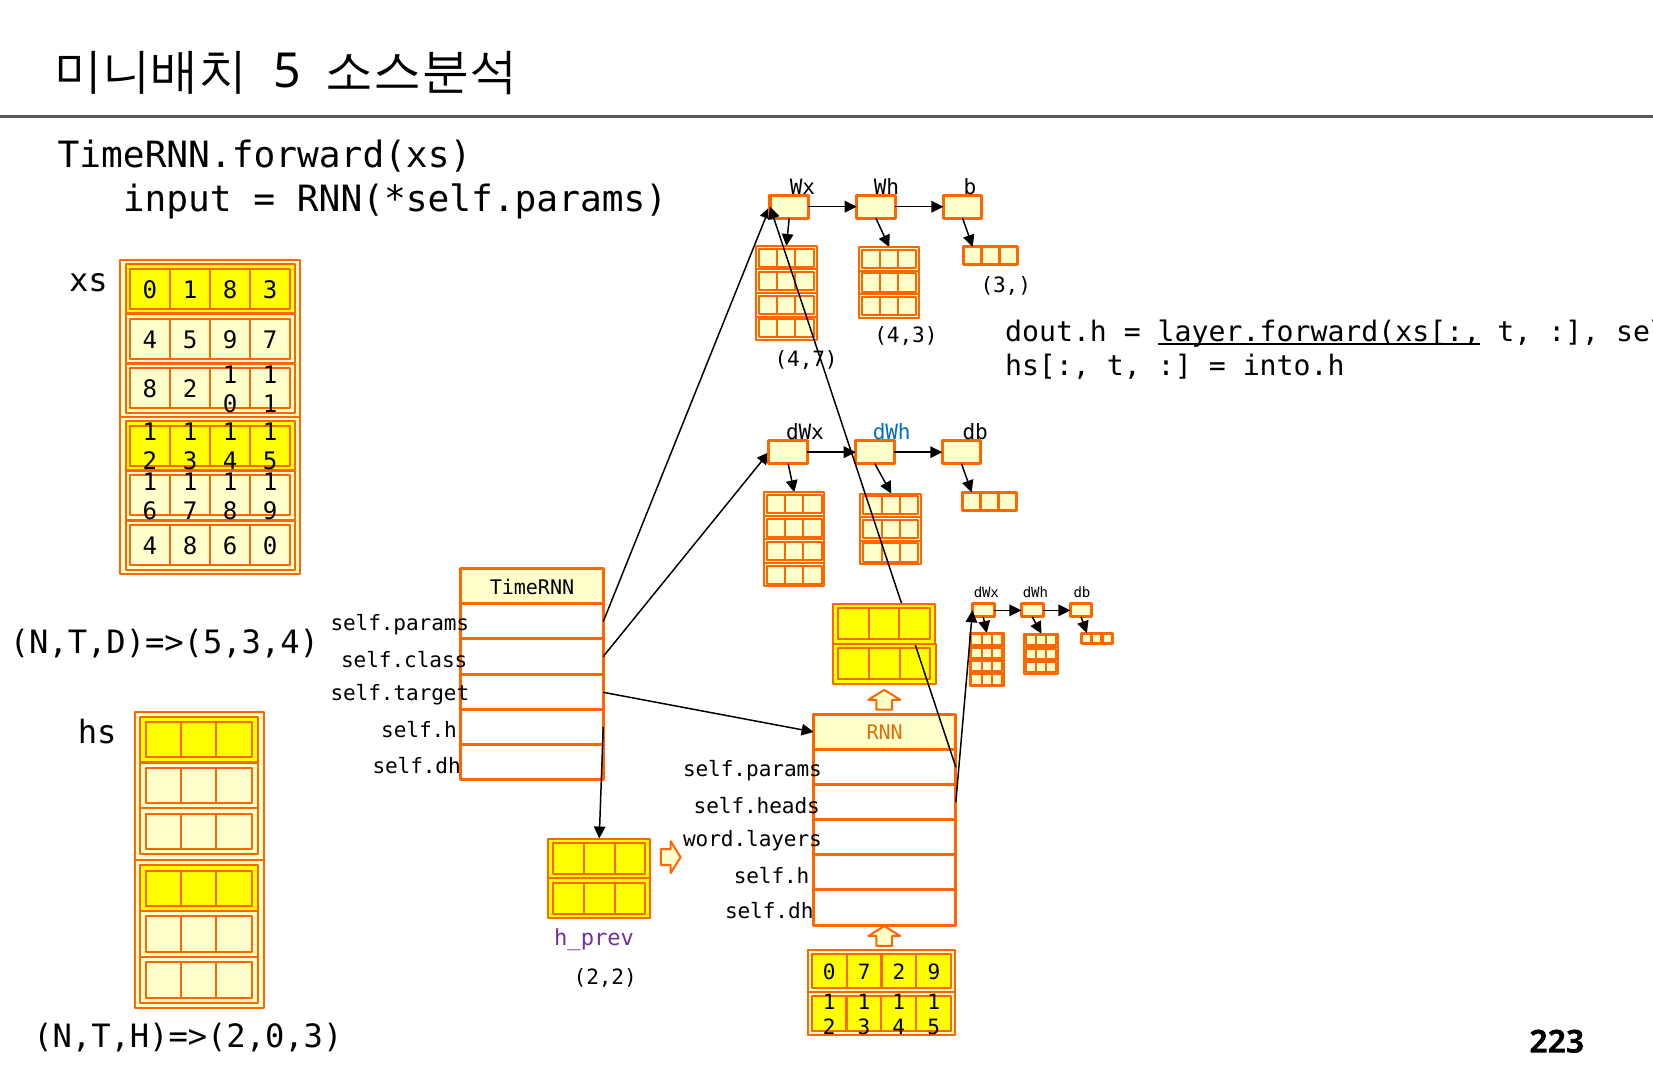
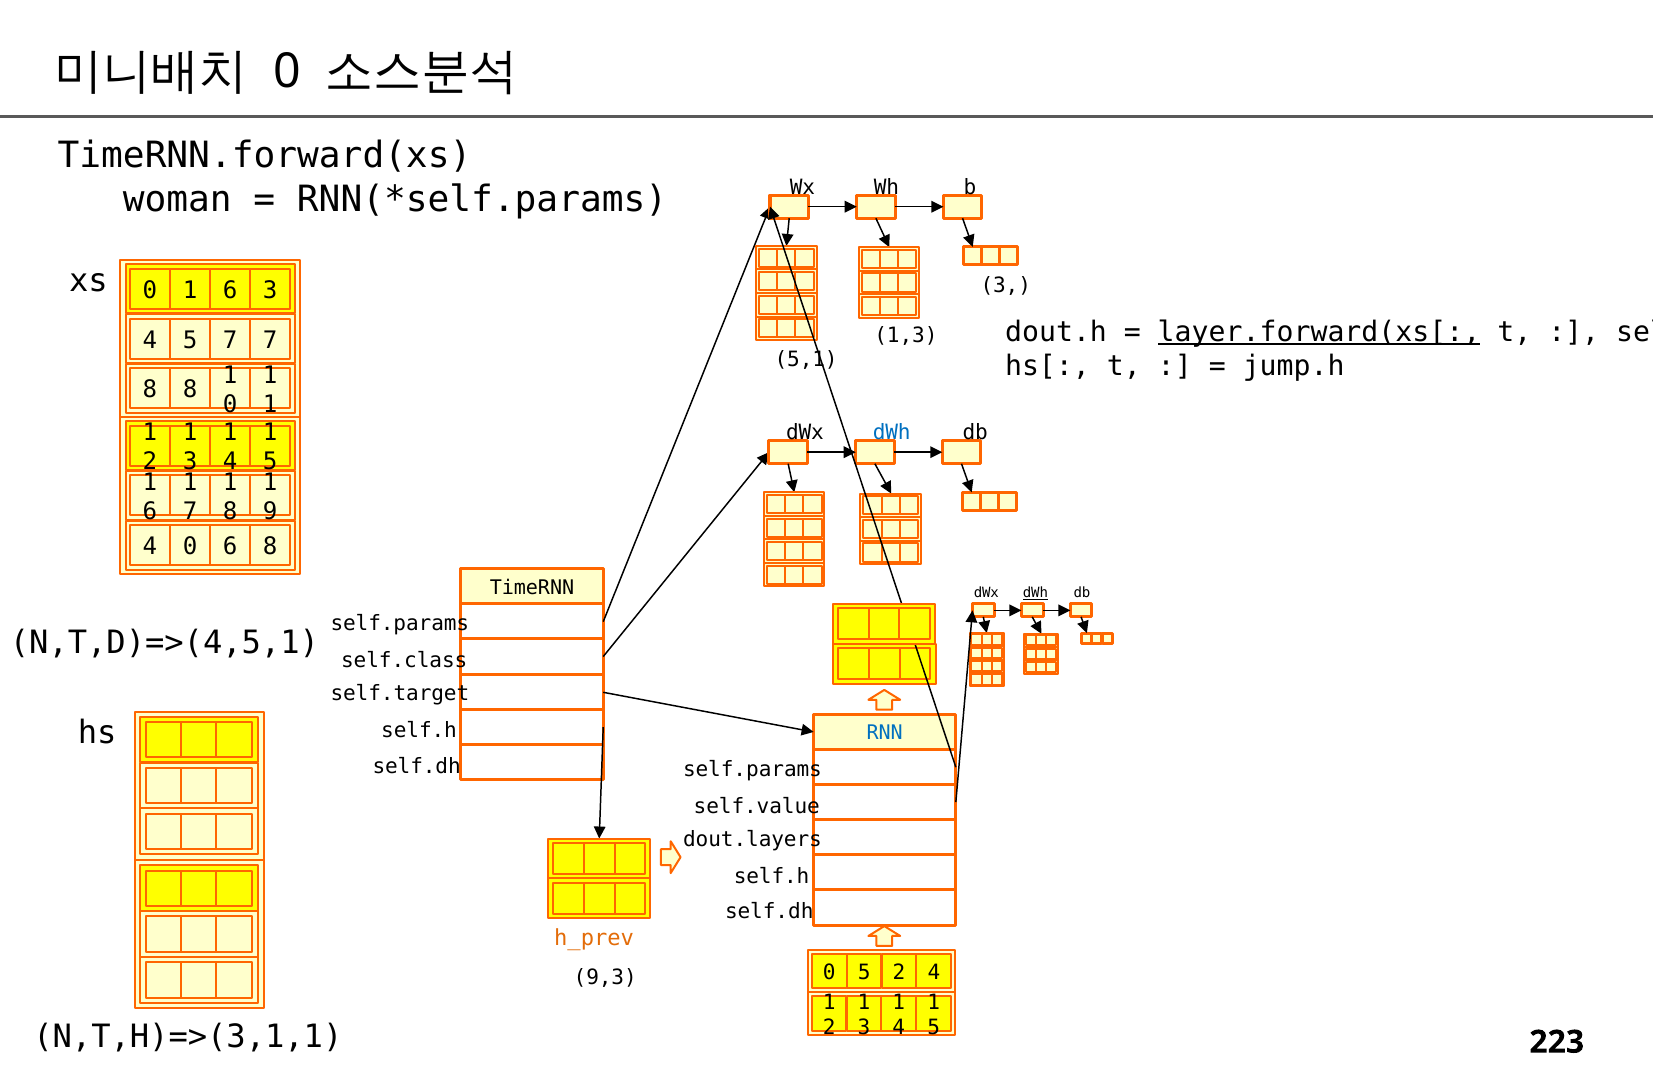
5: 5 -> 0 (287, 72)
input: input -> woman (177, 199)
0 1 8: 8 -> 6 (230, 290)
4,3: 4,3 -> 1,3 (906, 335)
5 9: 9 -> 7 (230, 340)
4,7: 4,7 -> 5,1 (806, 359)
into.h: into.h -> jump.h (1294, 366)
8 2: 2 -> 8 (190, 390)
4 8: 8 -> 0 (190, 547)
6 0: 0 -> 8 (270, 547)
dWh underline: none -> present (1035, 593)
N,T,D)=>(5,3,4: N,T,D)=>(5,3,4 -> N,T,D)=>(4,5,1 (164, 643)
RNN colour: orange -> blue (885, 733)
self.heads: self.heads -> self.value (757, 806)
word.layers: word.layers -> dout.layers (753, 839)
h_prev colour: purple -> orange (594, 938)
2,2: 2,2 -> 9,3 (605, 977)
0 7: 7 -> 5 (864, 972)
2 9: 9 -> 4 (934, 972)
N,T,H)=>(2,0,3: N,T,H)=>(2,0,3 -> N,T,H)=>(3,1,1 (188, 1037)
